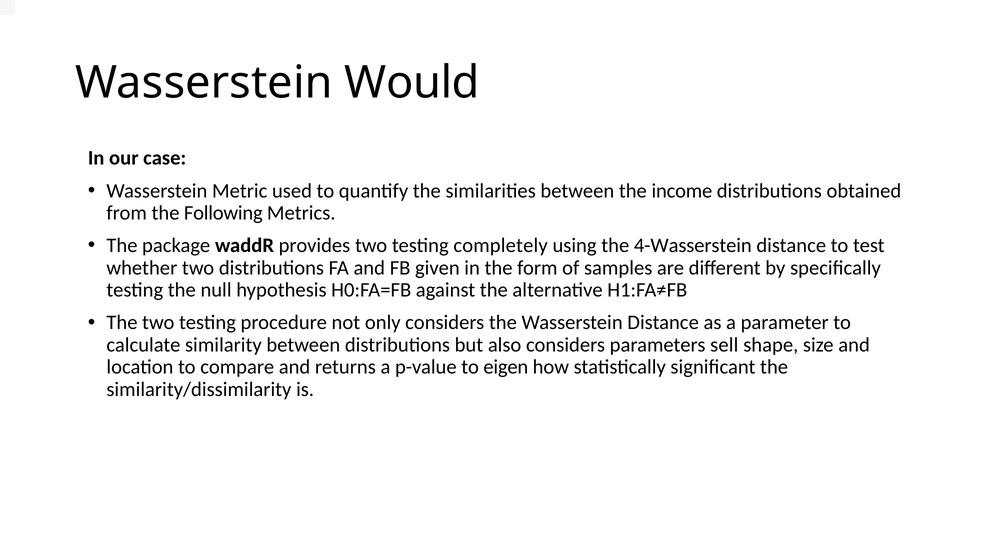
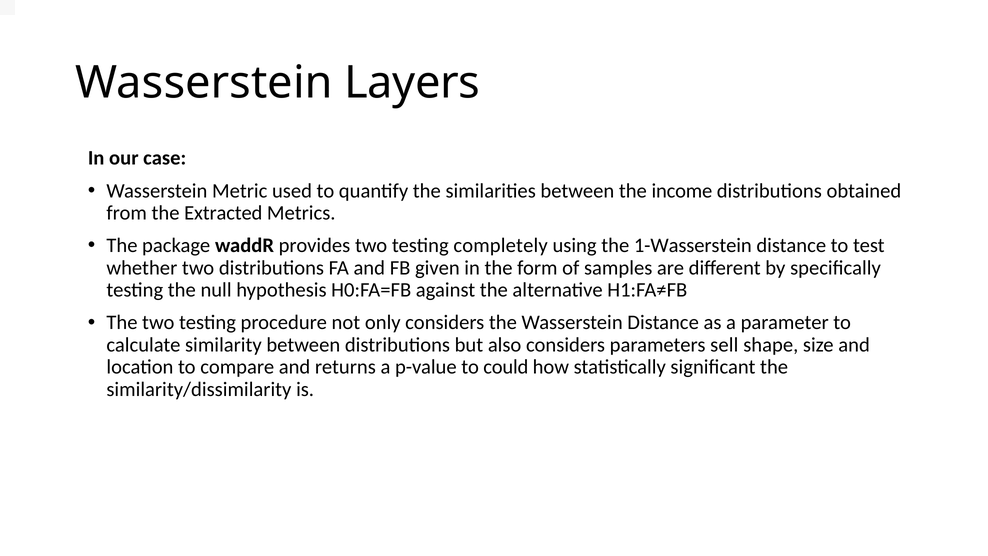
Would: Would -> Layers (412, 83)
Following: Following -> Extracted (223, 213)
4-Wasserstein: 4-Wasserstein -> 1-Wasserstein (693, 245)
eigen: eigen -> could (506, 367)
